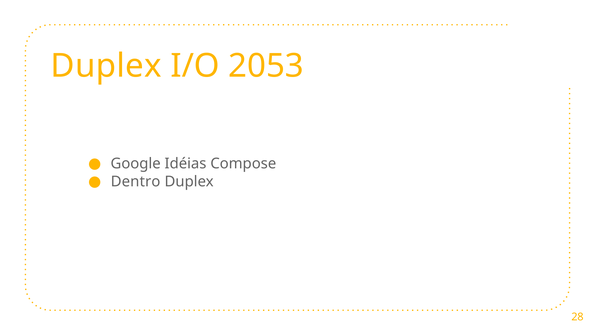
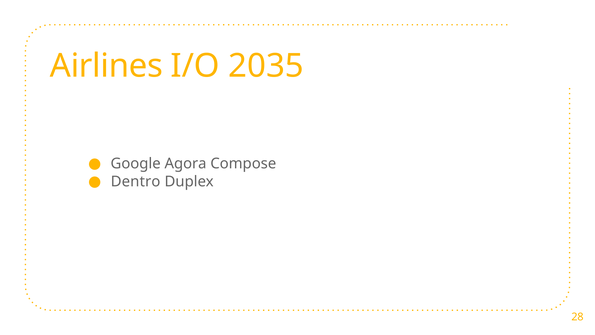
Duplex: Duplex -> Airlines (106, 66)
2053: 2053 -> 2035 (266, 66)
Idéias: Idéias -> Agora (186, 163)
